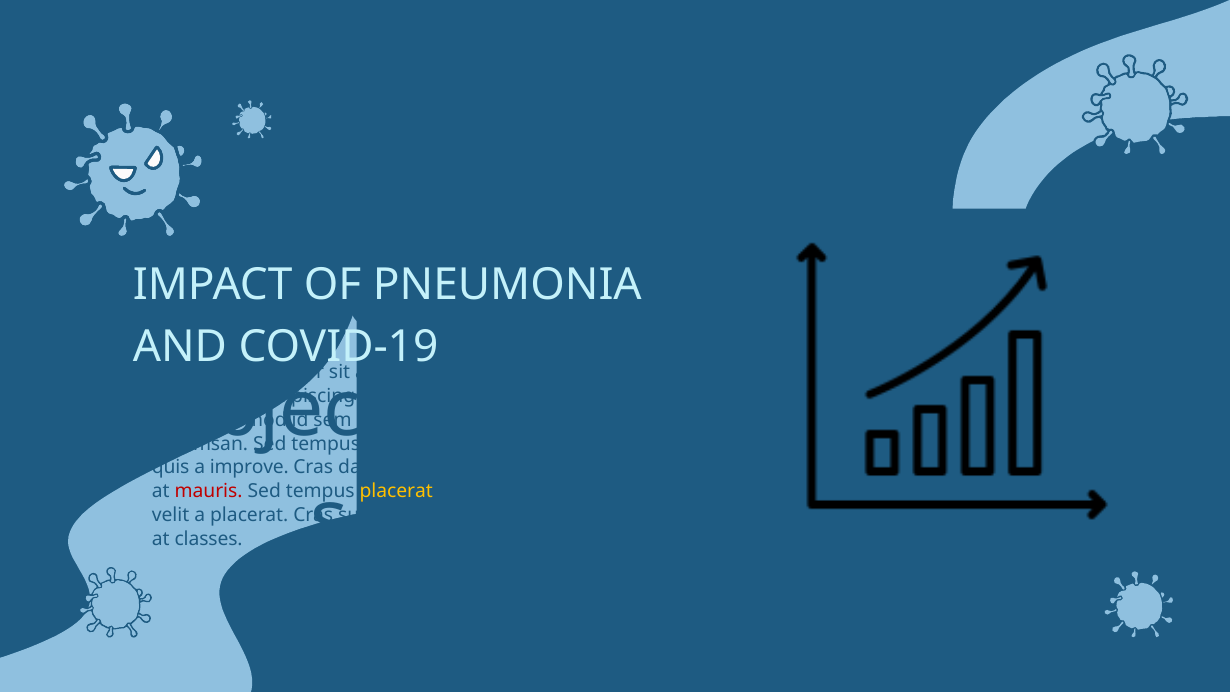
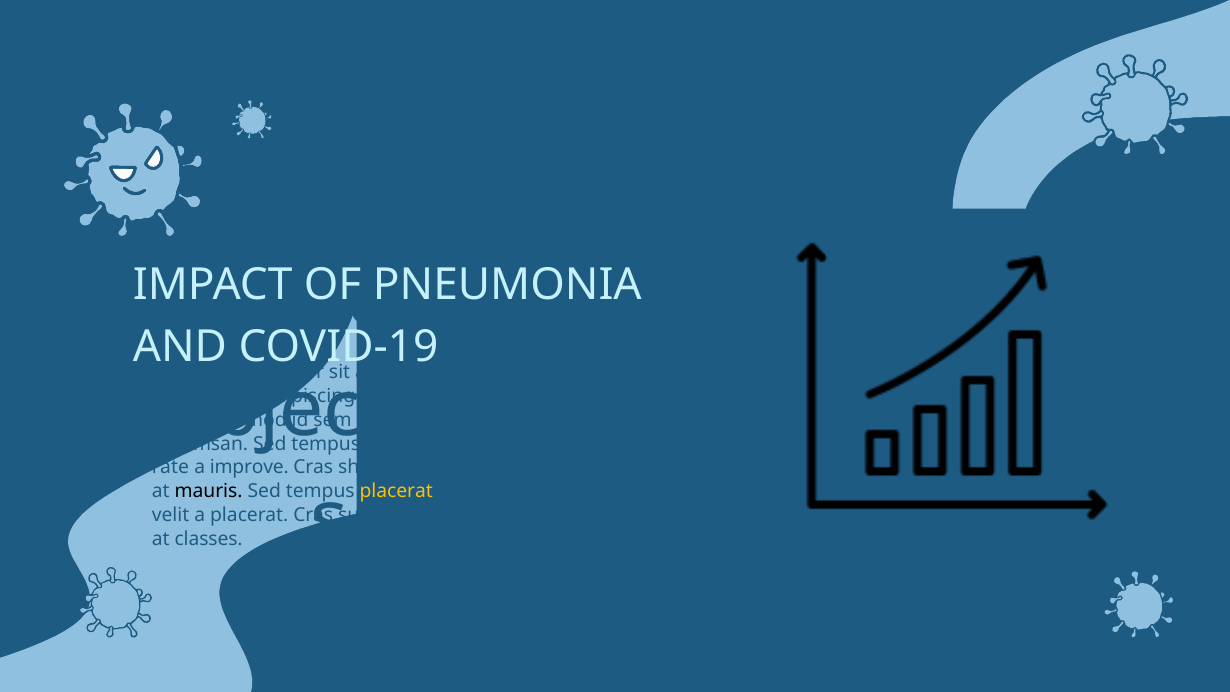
quis: quis -> rate (171, 468)
dataset: dataset -> shifting (372, 468)
mauris colour: red -> black (209, 491)
